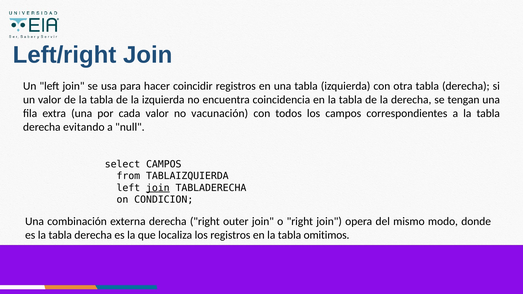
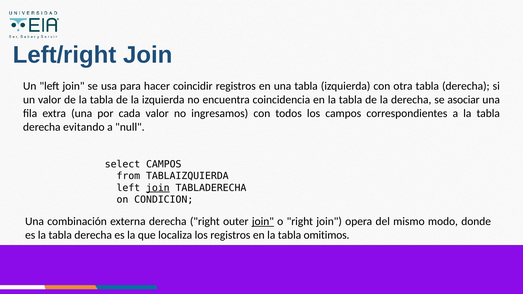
tengan: tengan -> asociar (464, 100)
vacunación: vacunación -> ingresamos (220, 113)
join underline: none -> present (263, 222)
